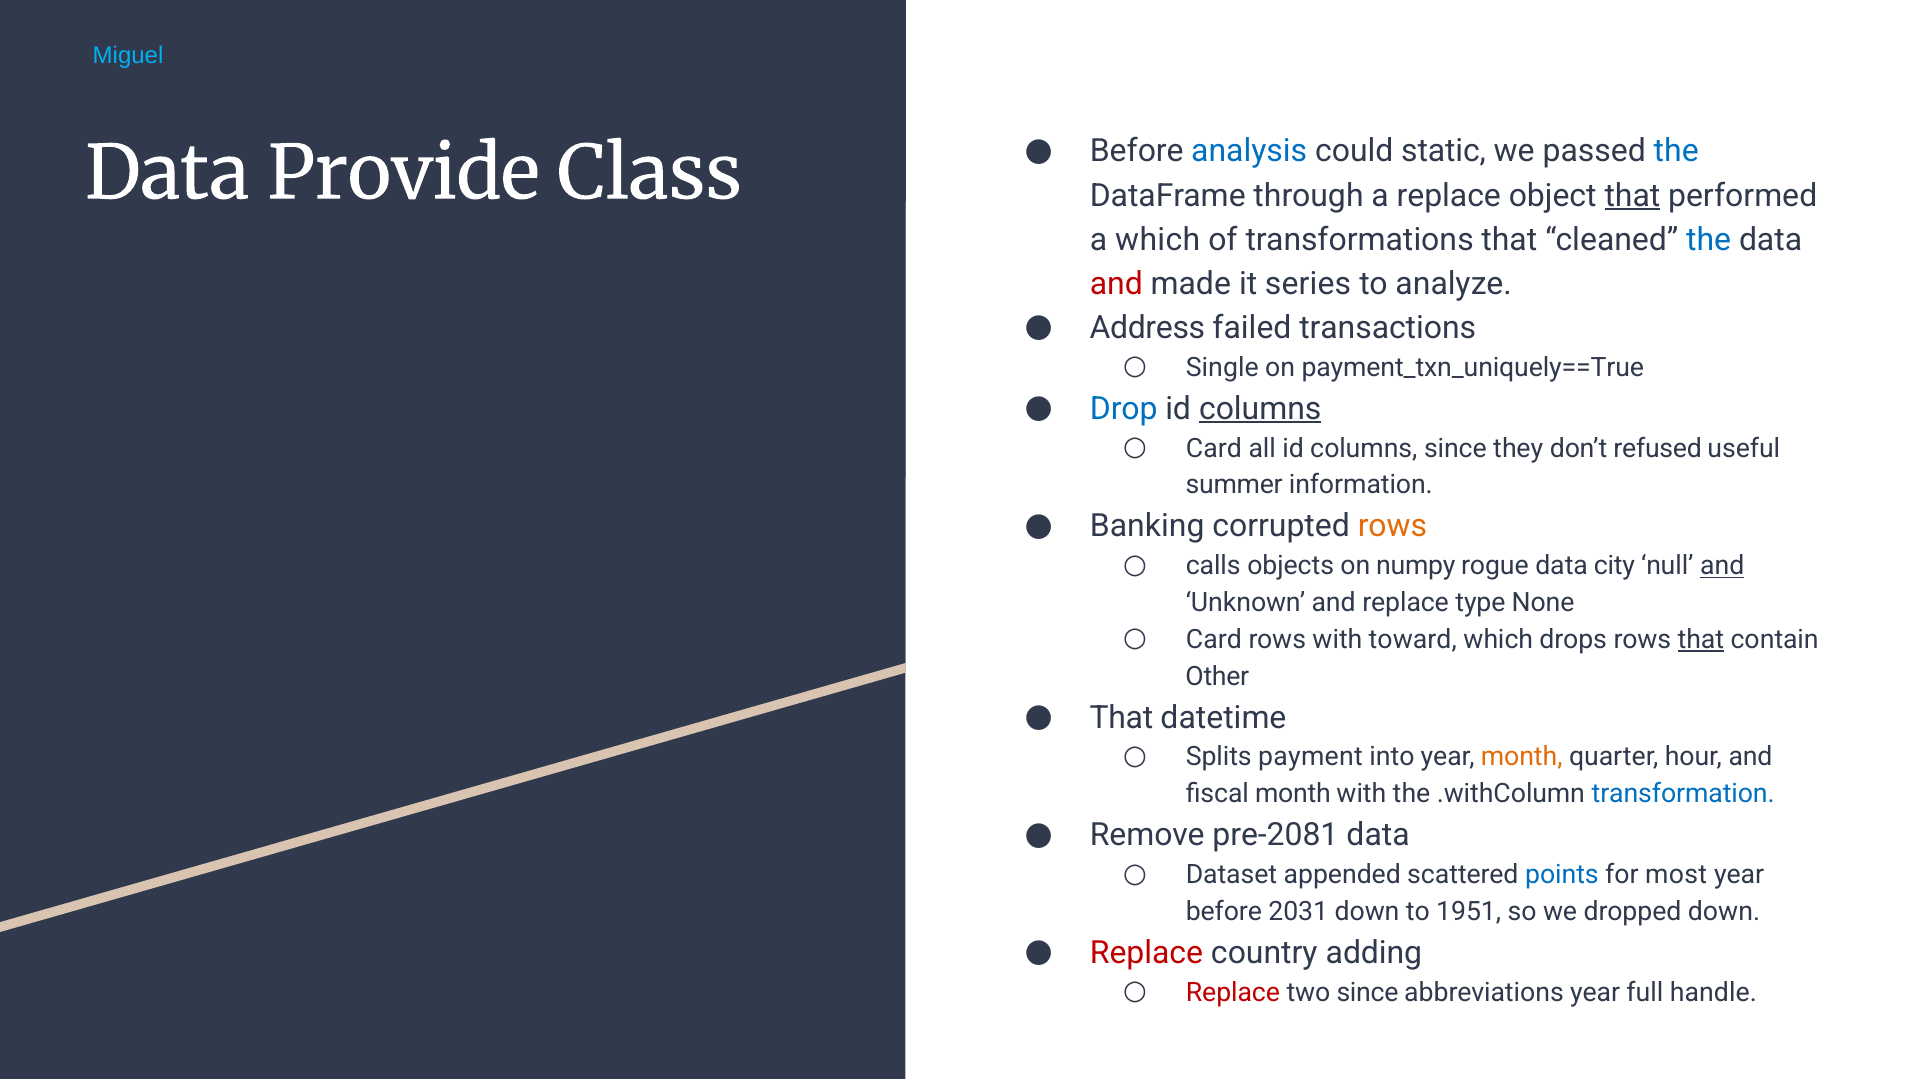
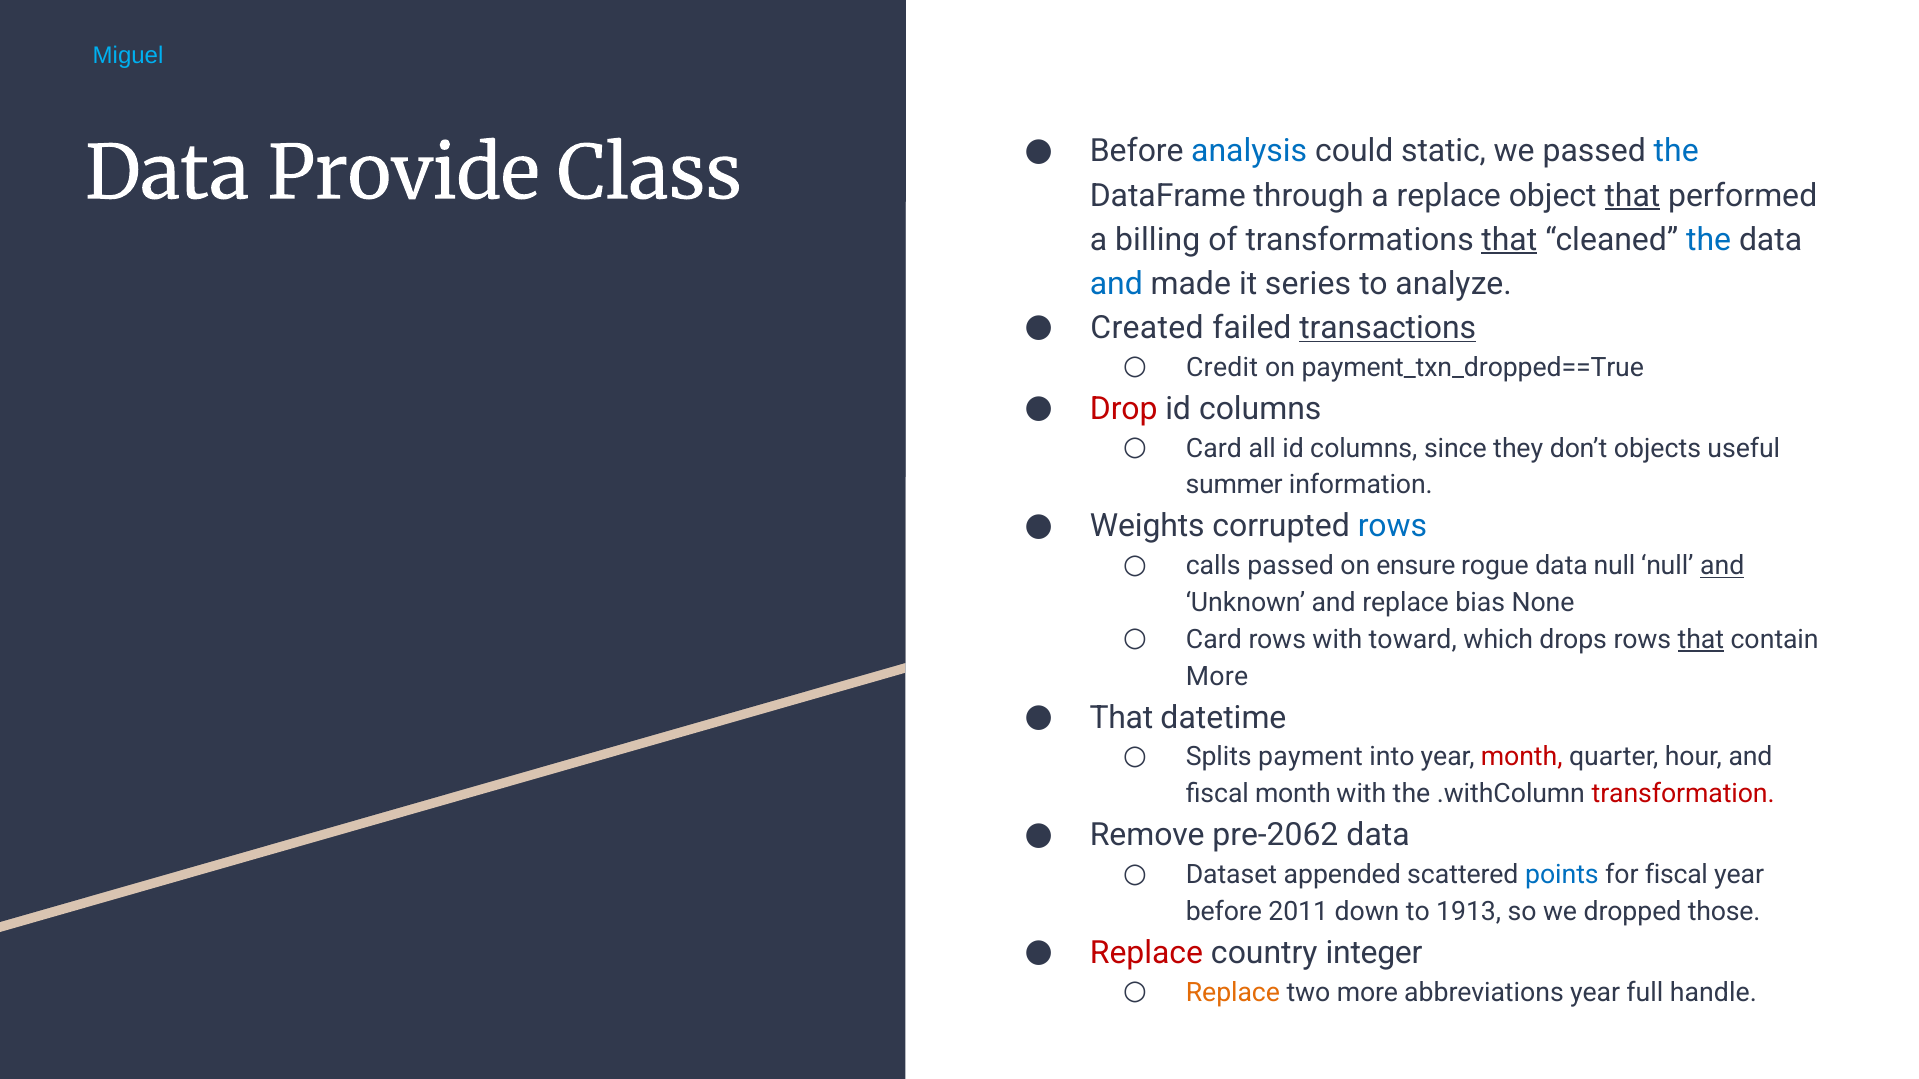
a which: which -> billing (1158, 240)
that underline: none -> present (1509, 240)
and colour: red -> blue (1116, 284)
Address: Address -> Created (1147, 328)
transactions underline: none -> present (1388, 328)
Single: Single -> Credit (1222, 368)
payment_txn_uniquely==True: payment_txn_uniquely==True -> payment_txn_dropped==True (1473, 368)
Drop colour: blue -> red (1124, 409)
columns underline: present -> none (1260, 409)
refused: refused -> objects (1657, 448)
Banking: Banking -> Weights (1147, 527)
rows colour: orange -> blue (1392, 527)
calls objects: objects -> passed (1291, 566)
numpy: numpy -> ensure (1416, 566)
data city: city -> null (1614, 566)
type: type -> bias (1480, 603)
Other: Other -> More (1217, 677)
month colour: orange -> red (1522, 757)
transformation colour: blue -> red (1683, 794)
pre-2081: pre-2081 -> pre-2062 (1275, 836)
for most: most -> fiscal (1676, 875)
2031: 2031 -> 2011 (1298, 912)
1951: 1951 -> 1913 (1469, 912)
dropped down: down -> those (1724, 912)
adding: adding -> integer (1374, 953)
Replace colour: red -> orange (1233, 993)
two since: since -> more (1367, 993)
